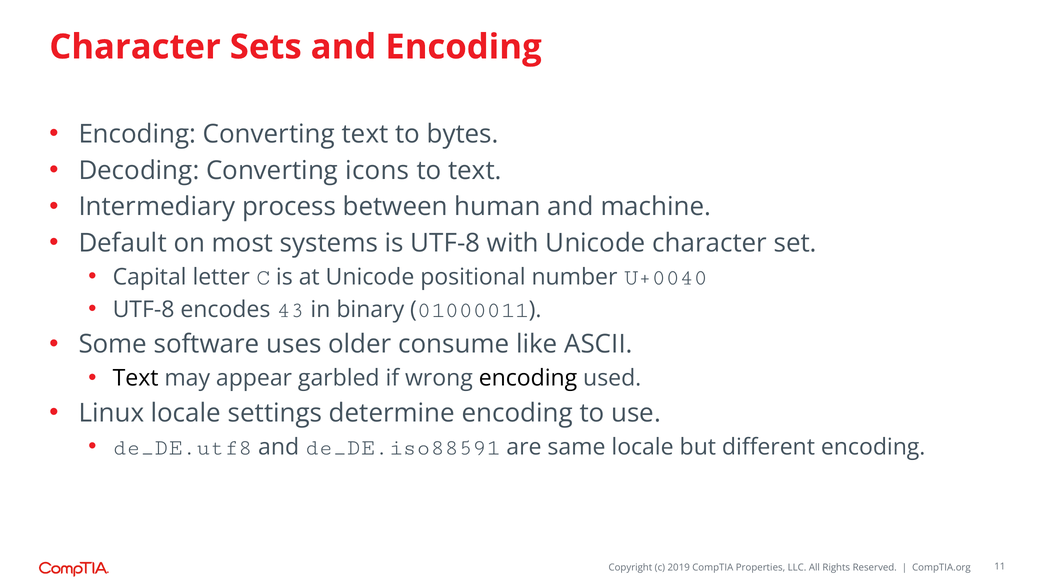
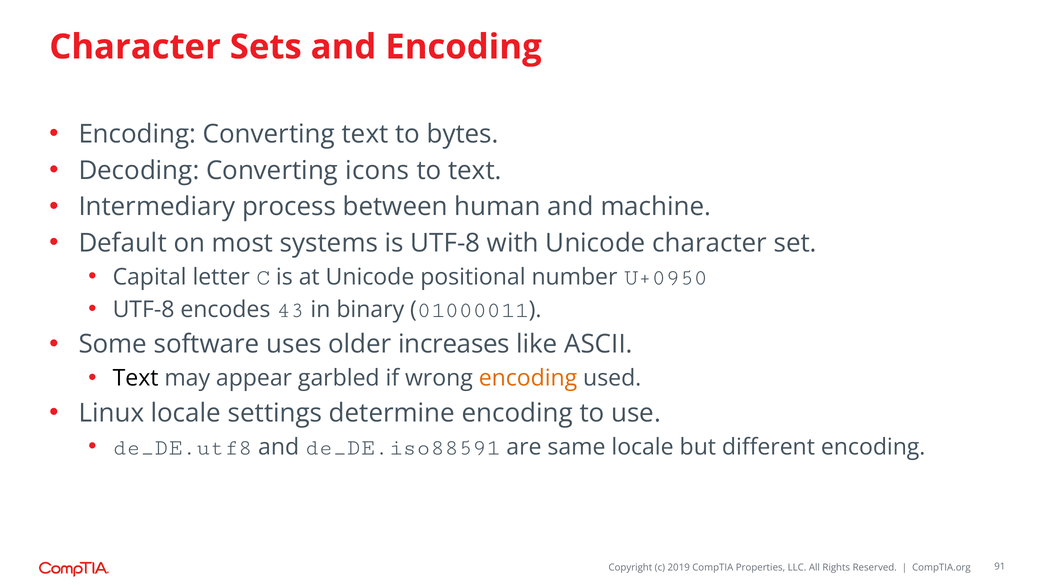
U+0040: U+0040 -> U+0950 (666, 277)
consume: consume -> increases (454, 344)
encoding colour: black -> orange (528, 378)
11: 11 -> 91 (1000, 567)
